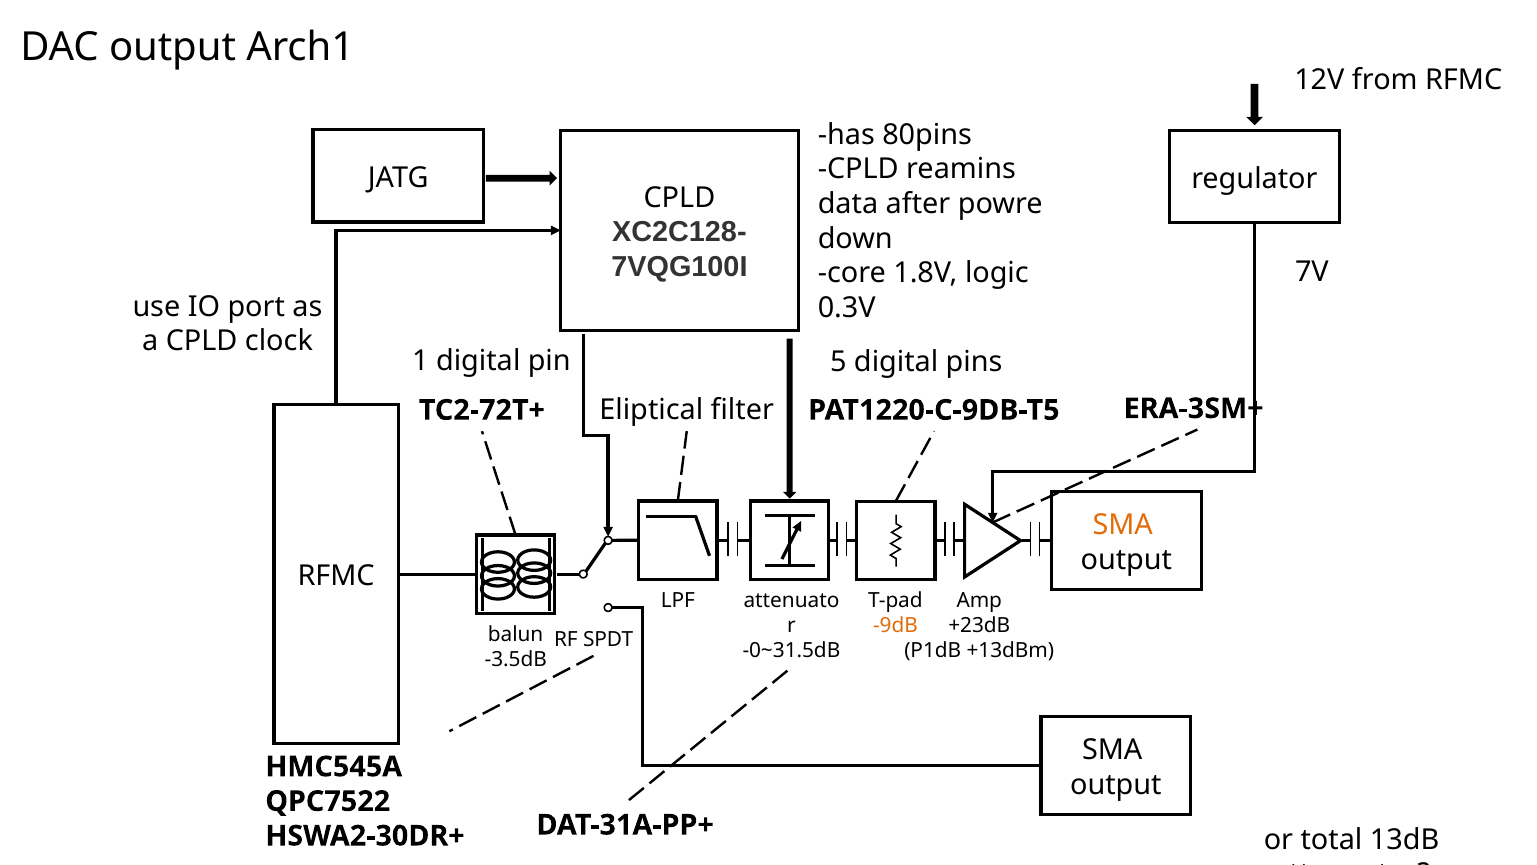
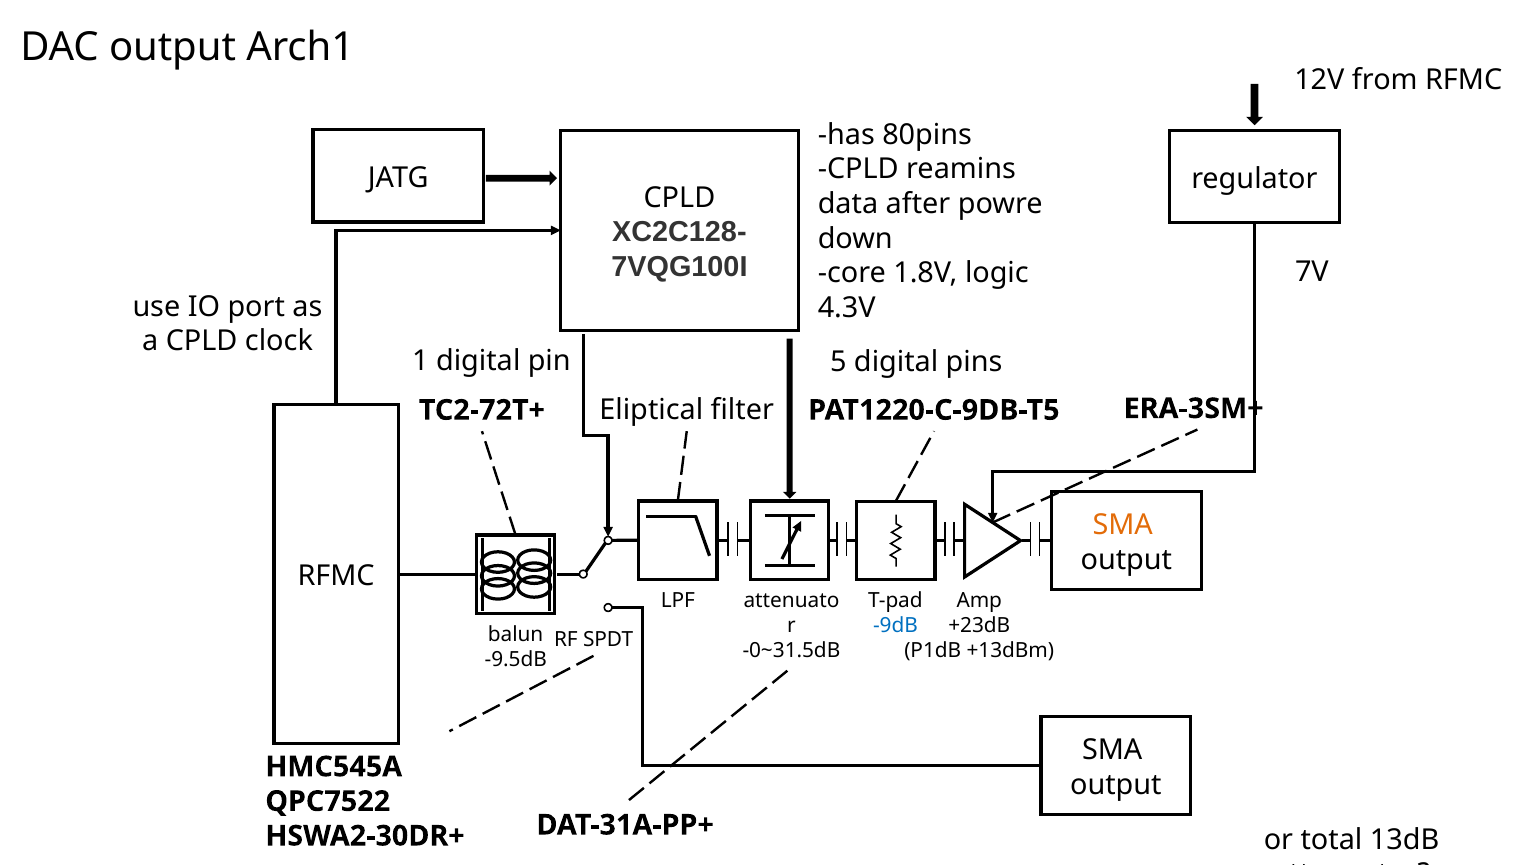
0.3V: 0.3V -> 4.3V (847, 308)
-9dB colour: orange -> blue (895, 626)
-3.5dB: -3.5dB -> -9.5dB (516, 659)
